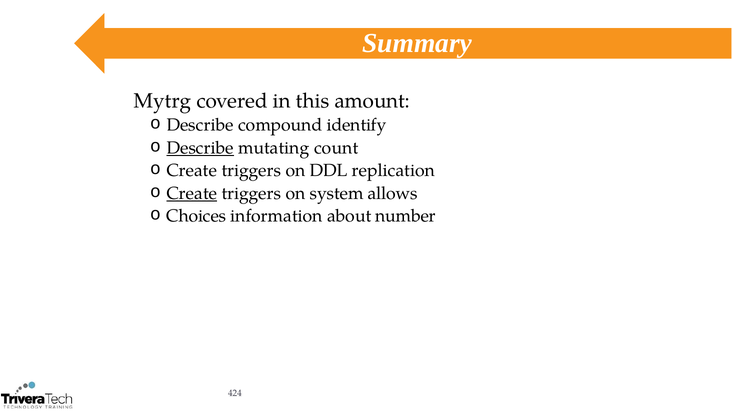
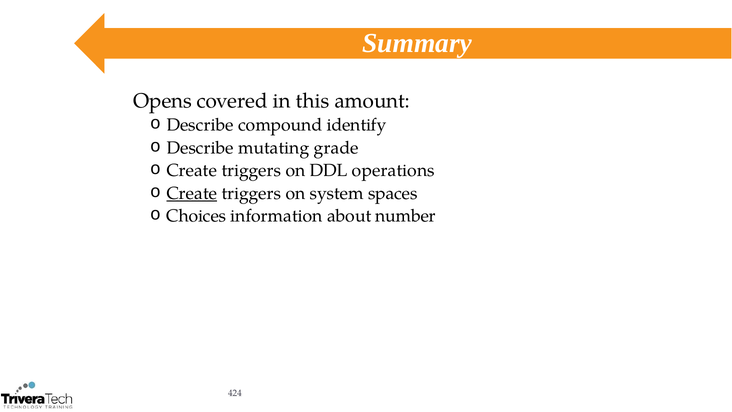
Mytrg: Mytrg -> Opens (163, 101)
Describe underline: present -> none (200, 148)
count: count -> grade (336, 148)
replication: replication -> operations (393, 171)
allows: allows -> spaces (393, 193)
